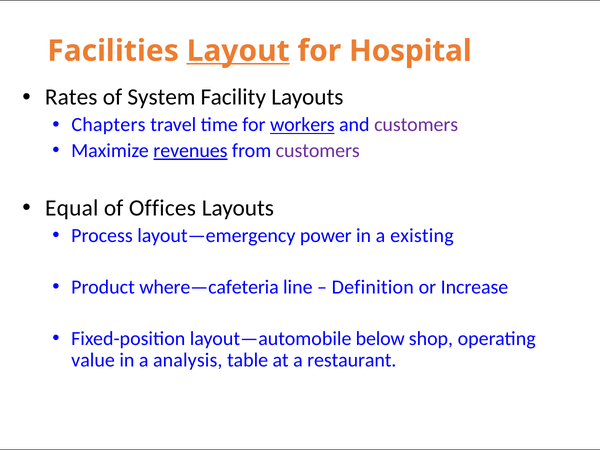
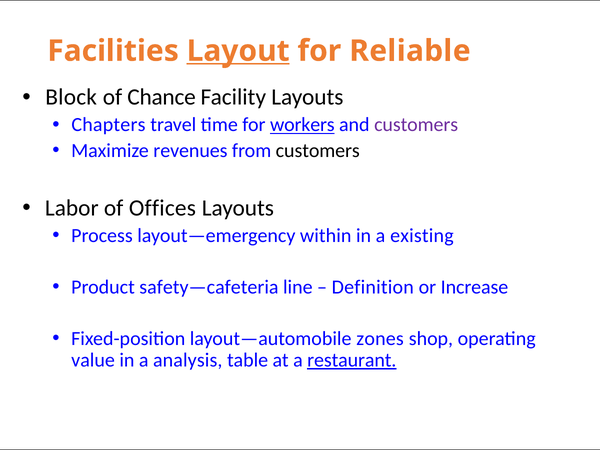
Hospital: Hospital -> Reliable (410, 51)
Rates: Rates -> Block (71, 97)
System: System -> Chance (162, 97)
revenues underline: present -> none (190, 151)
customers colour: purple -> black (318, 151)
Equal: Equal -> Labor (72, 208)
power: power -> within (326, 236)
where—cafeteria: where—cafeteria -> safety—cafeteria (209, 287)
below: below -> zones (380, 339)
restaurant underline: none -> present (352, 360)
